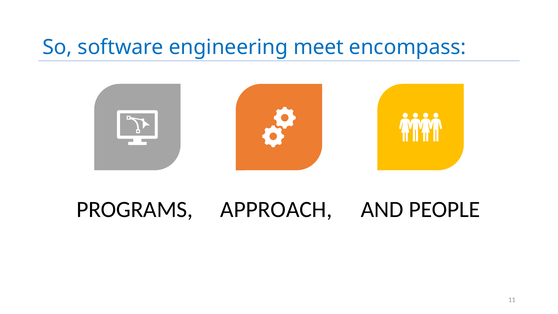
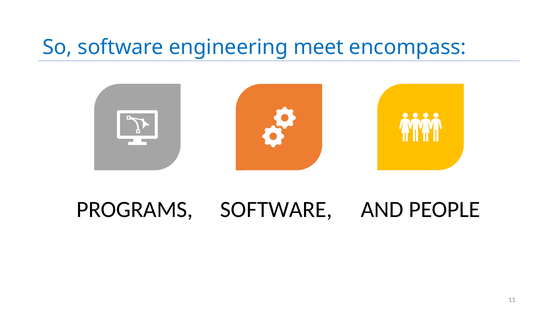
APPROACH: APPROACH -> SOFTWARE (276, 210)
